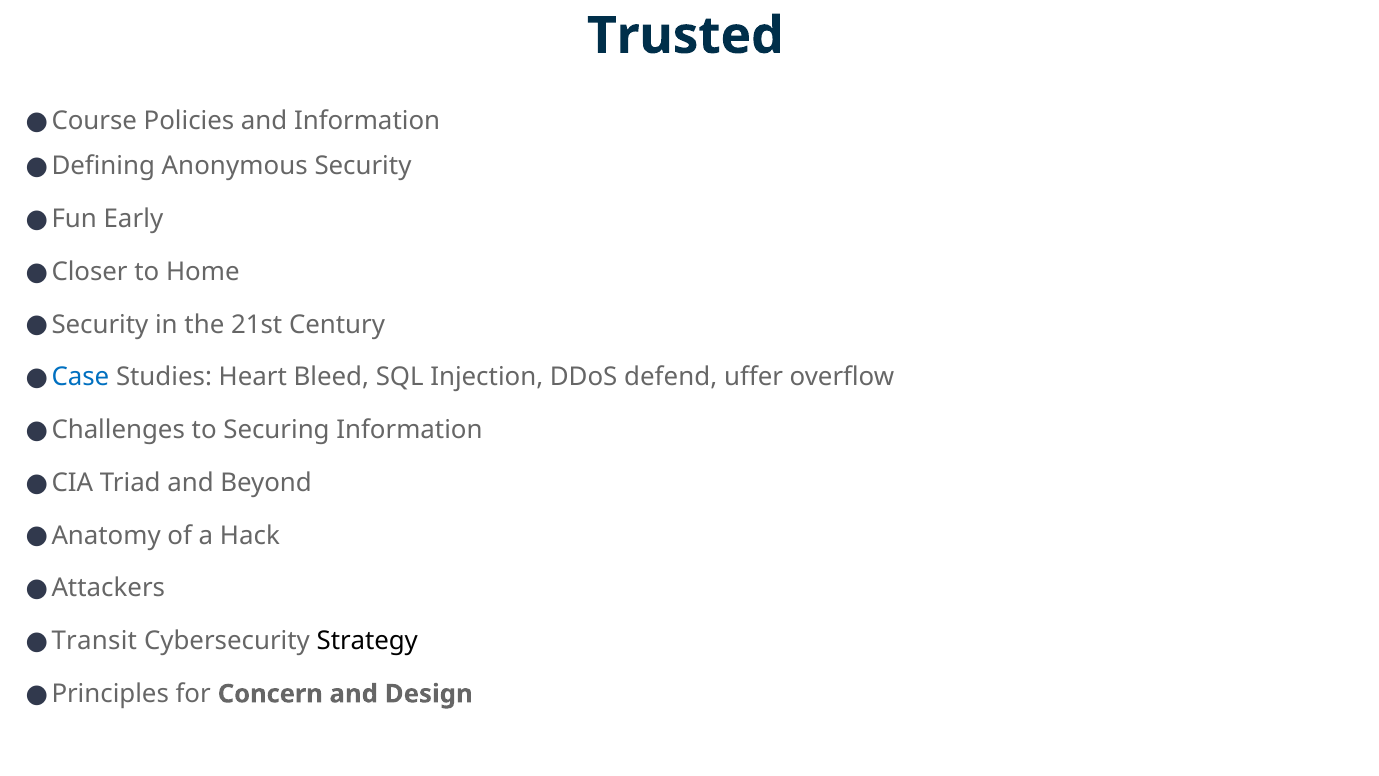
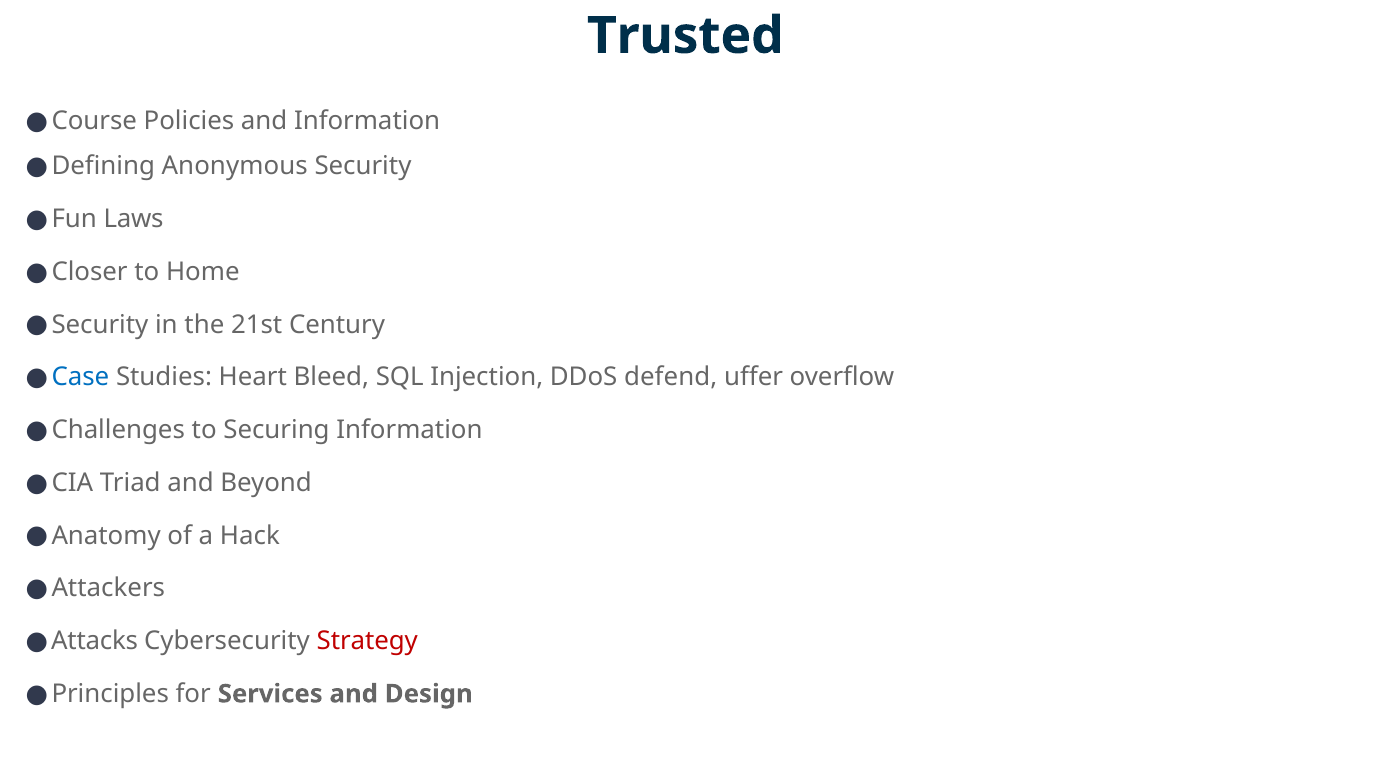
Early: Early -> Laws (134, 219)
Transit: Transit -> Attacks (95, 641)
Strategy colour: black -> red (367, 641)
Concern: Concern -> Services (270, 694)
